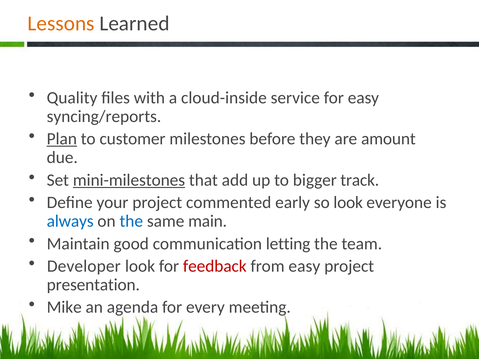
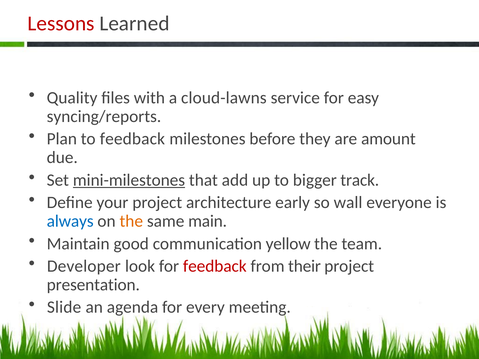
Lessons colour: orange -> red (61, 23)
cloud-inside: cloud-inside -> cloud-lawns (224, 98)
Plan underline: present -> none (62, 139)
to customer: customer -> feedback (132, 139)
commented: commented -> architecture (229, 203)
so look: look -> wall (348, 203)
the colour: blue -> orange (131, 221)
letting: letting -> yellow (288, 244)
from easy: easy -> their (305, 266)
Mike: Mike -> Slide (64, 307)
